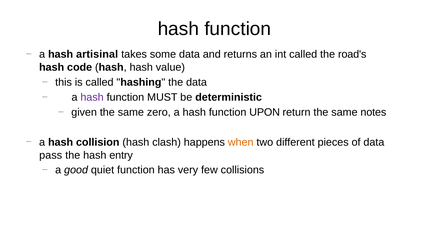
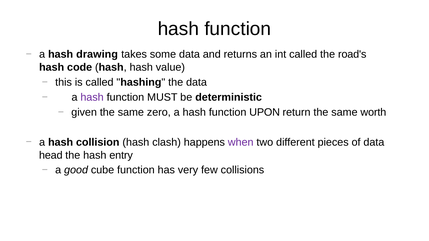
artisinal: artisinal -> drawing (97, 55)
notes: notes -> worth (373, 112)
when colour: orange -> purple (241, 142)
pass: pass -> head (51, 155)
quiet: quiet -> cube (103, 170)
